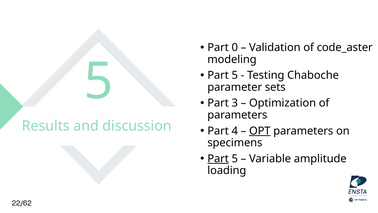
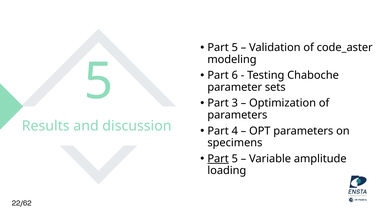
0: 0 -> 5 (235, 47)
5: 5 -> 6 (235, 75)
OPT underline: present -> none (260, 131)
